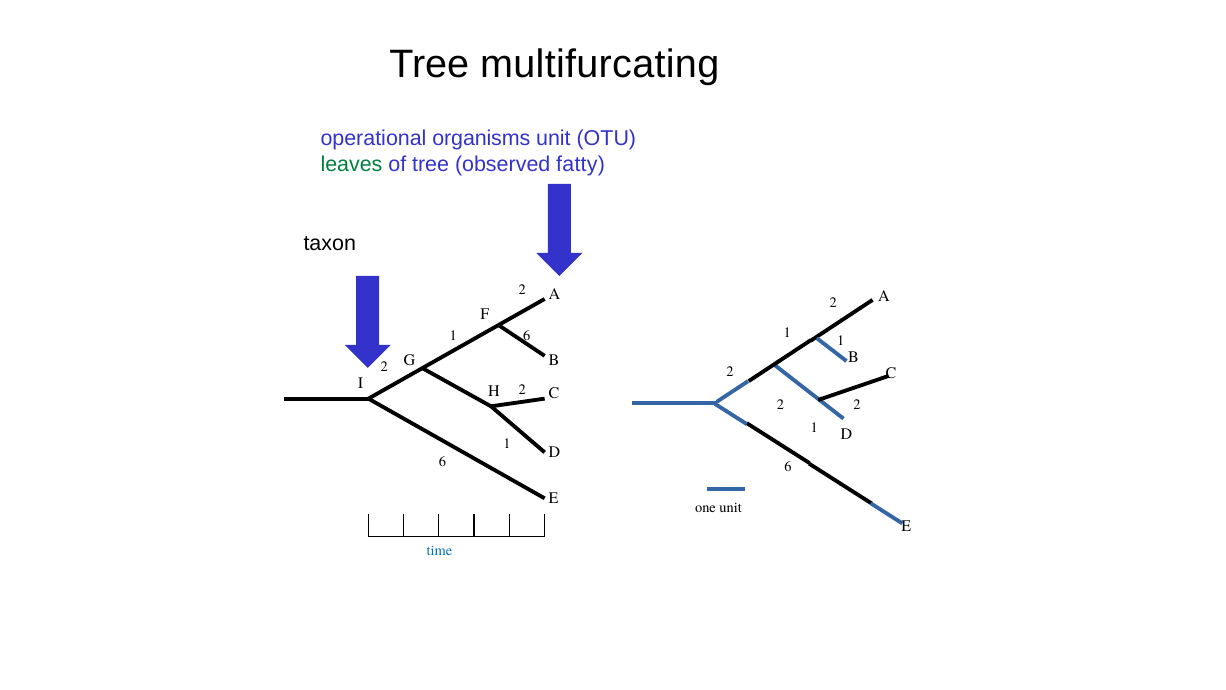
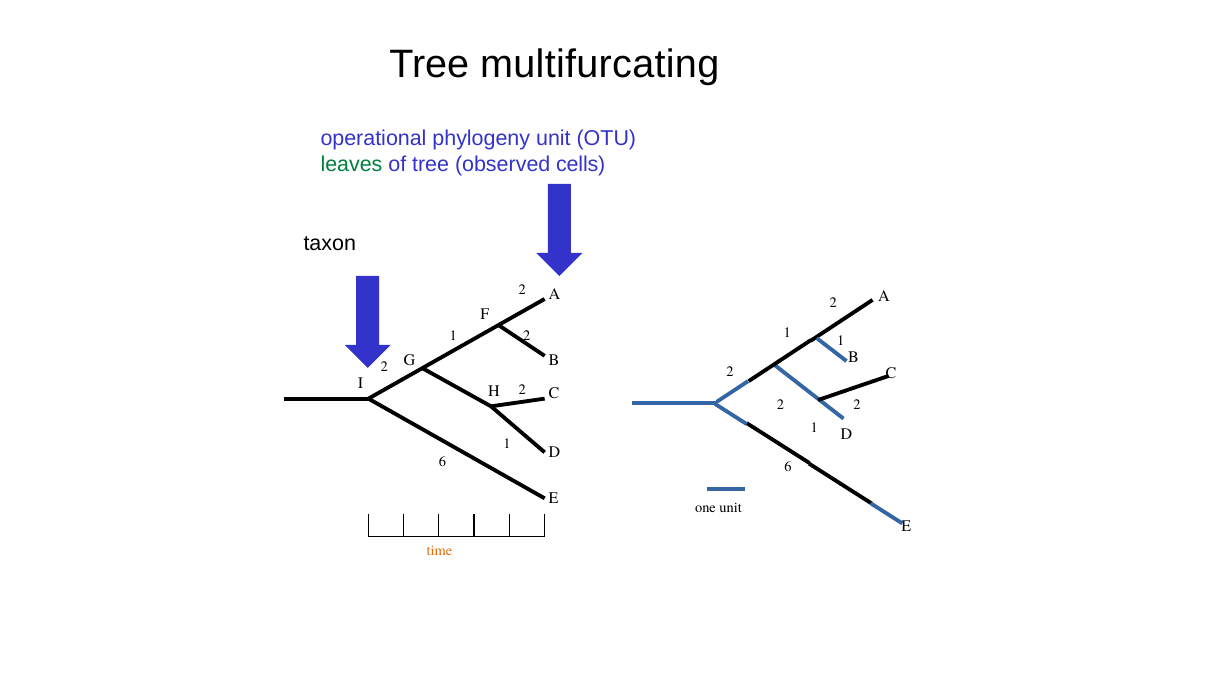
organisms: organisms -> phylogeny (481, 139)
fatty: fatty -> cells (581, 164)
6: 6 -> 2 (527, 336)
time colour: blue -> orange (440, 551)
